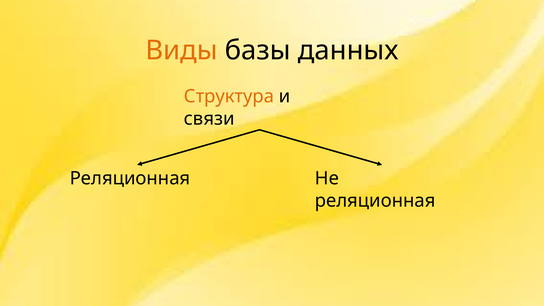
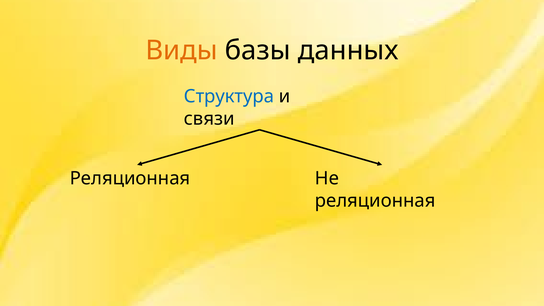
Структура colour: orange -> blue (229, 96)
